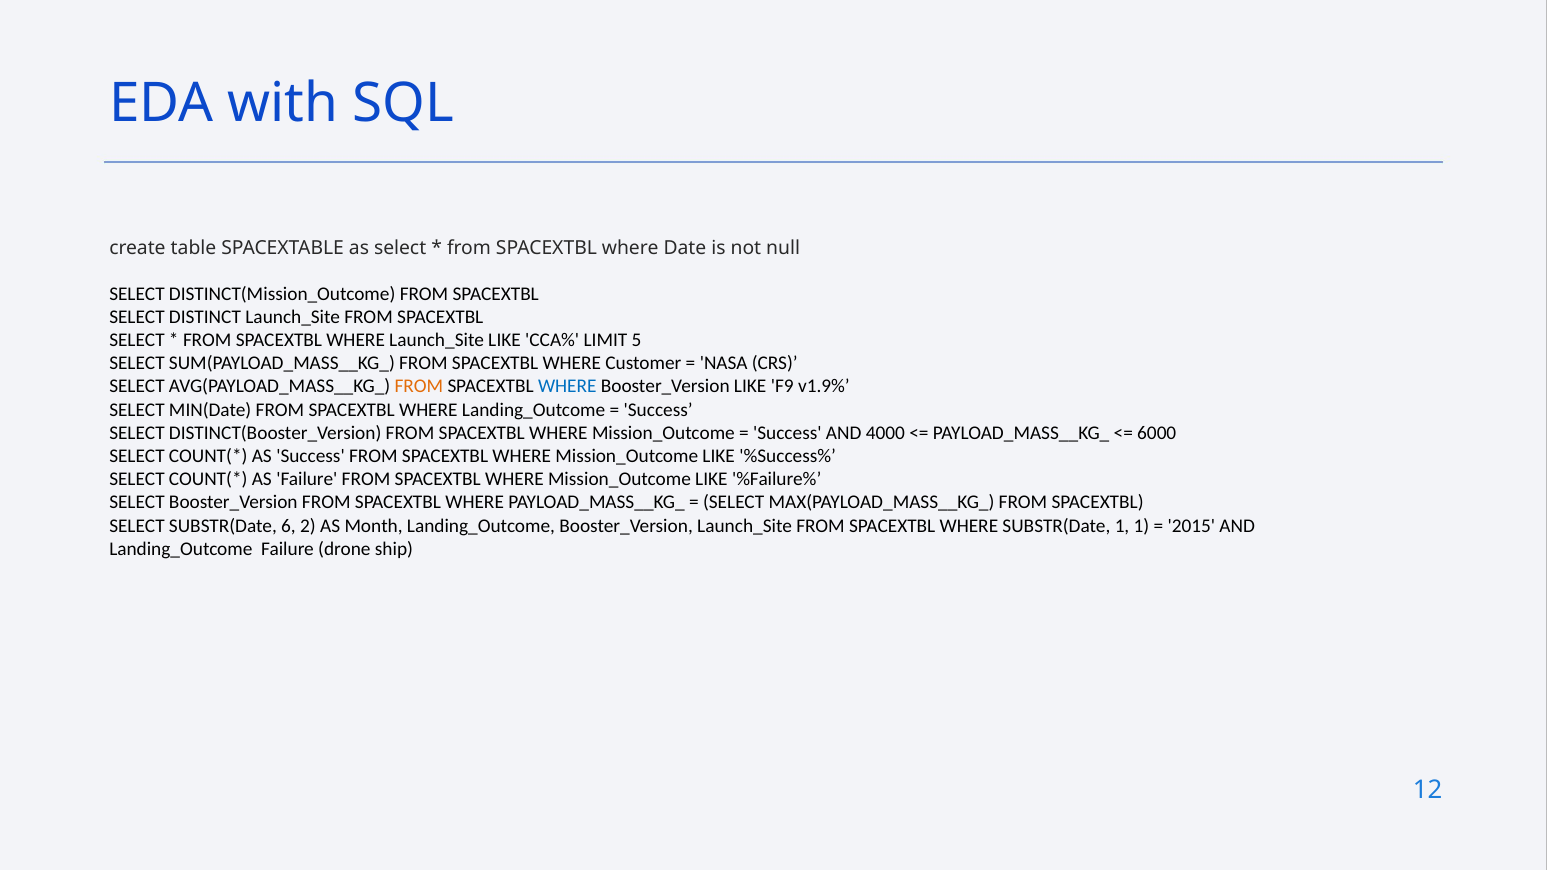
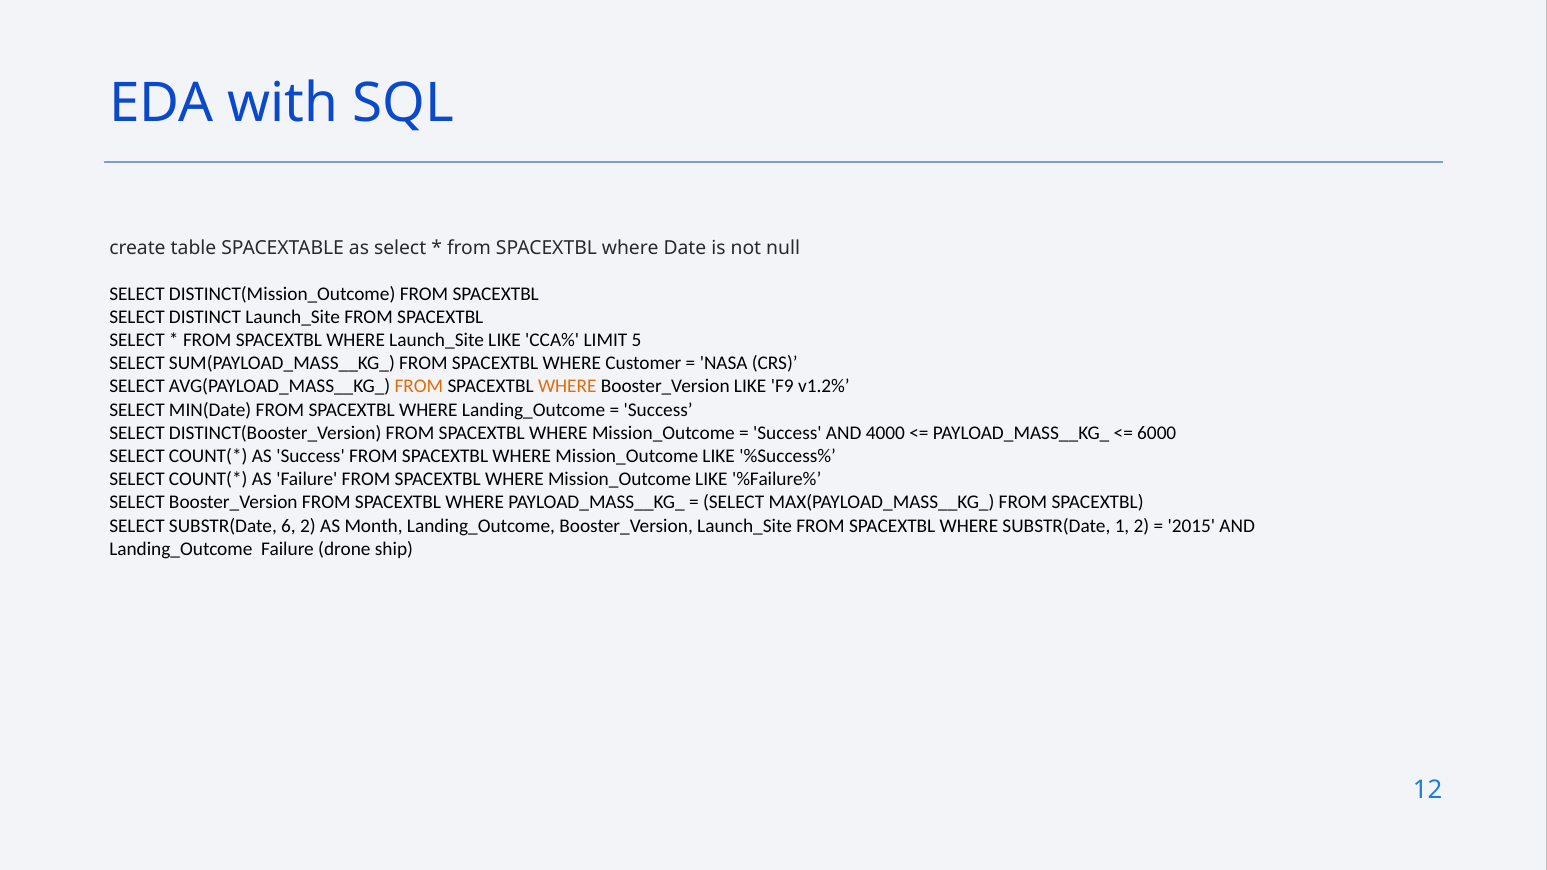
WHERE colour: blue -> orange (567, 387)
v1.9%: v1.9% -> v1.2% (824, 387)
1 1: 1 -> 2 (1141, 526)
